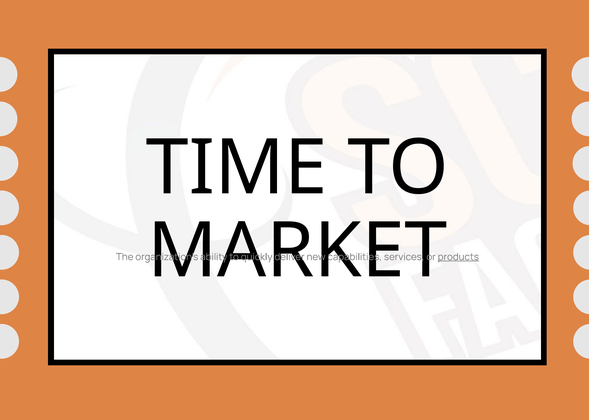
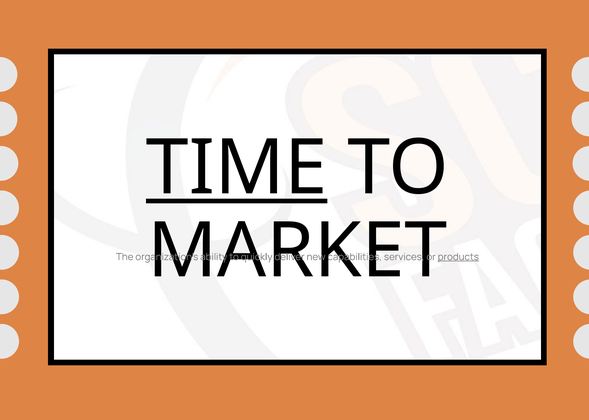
TIME underline: none -> present (237, 168)
